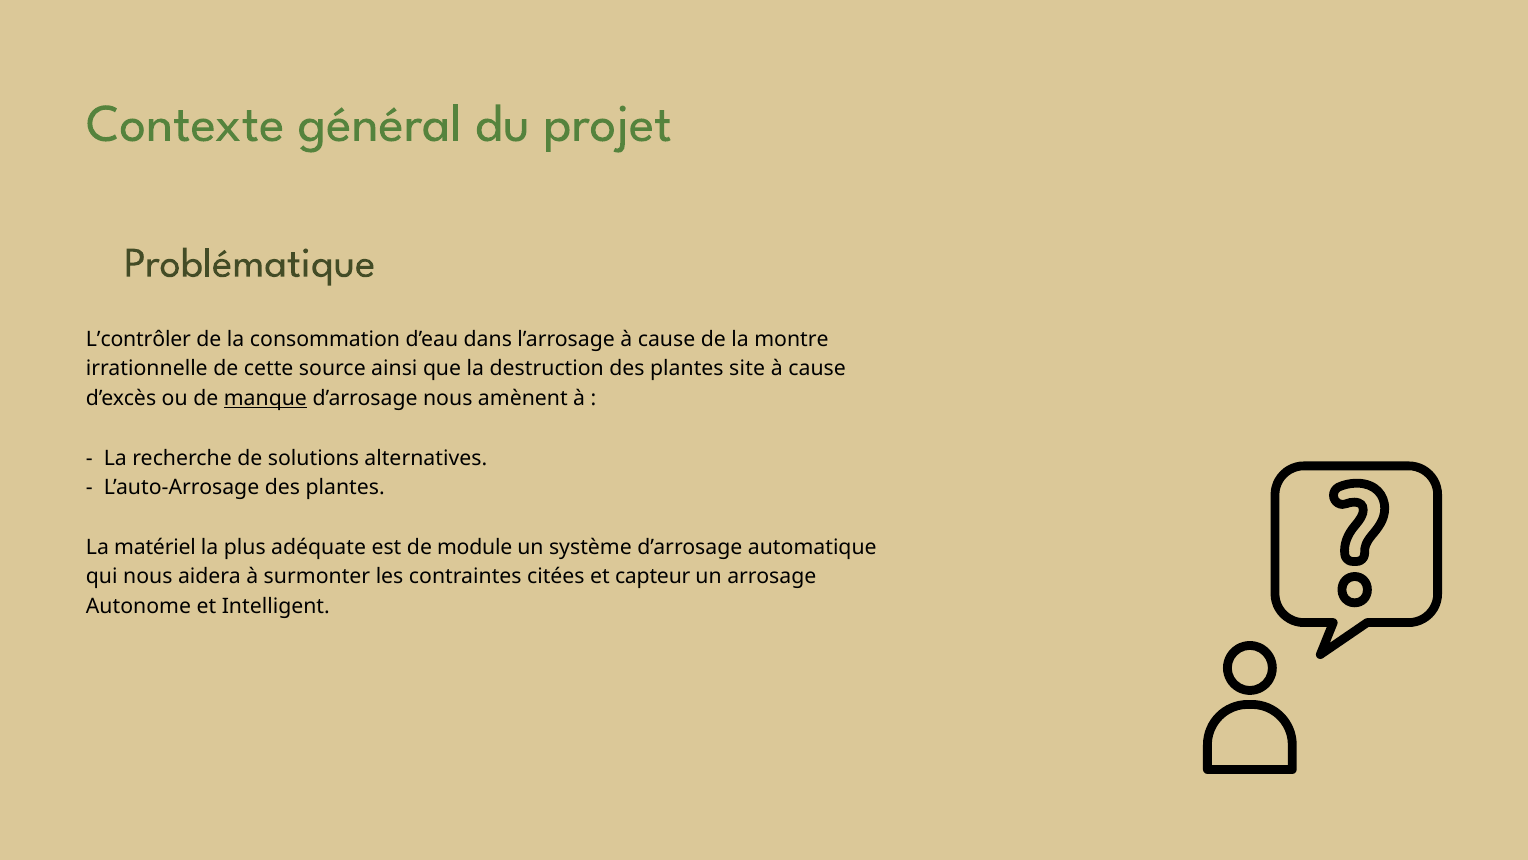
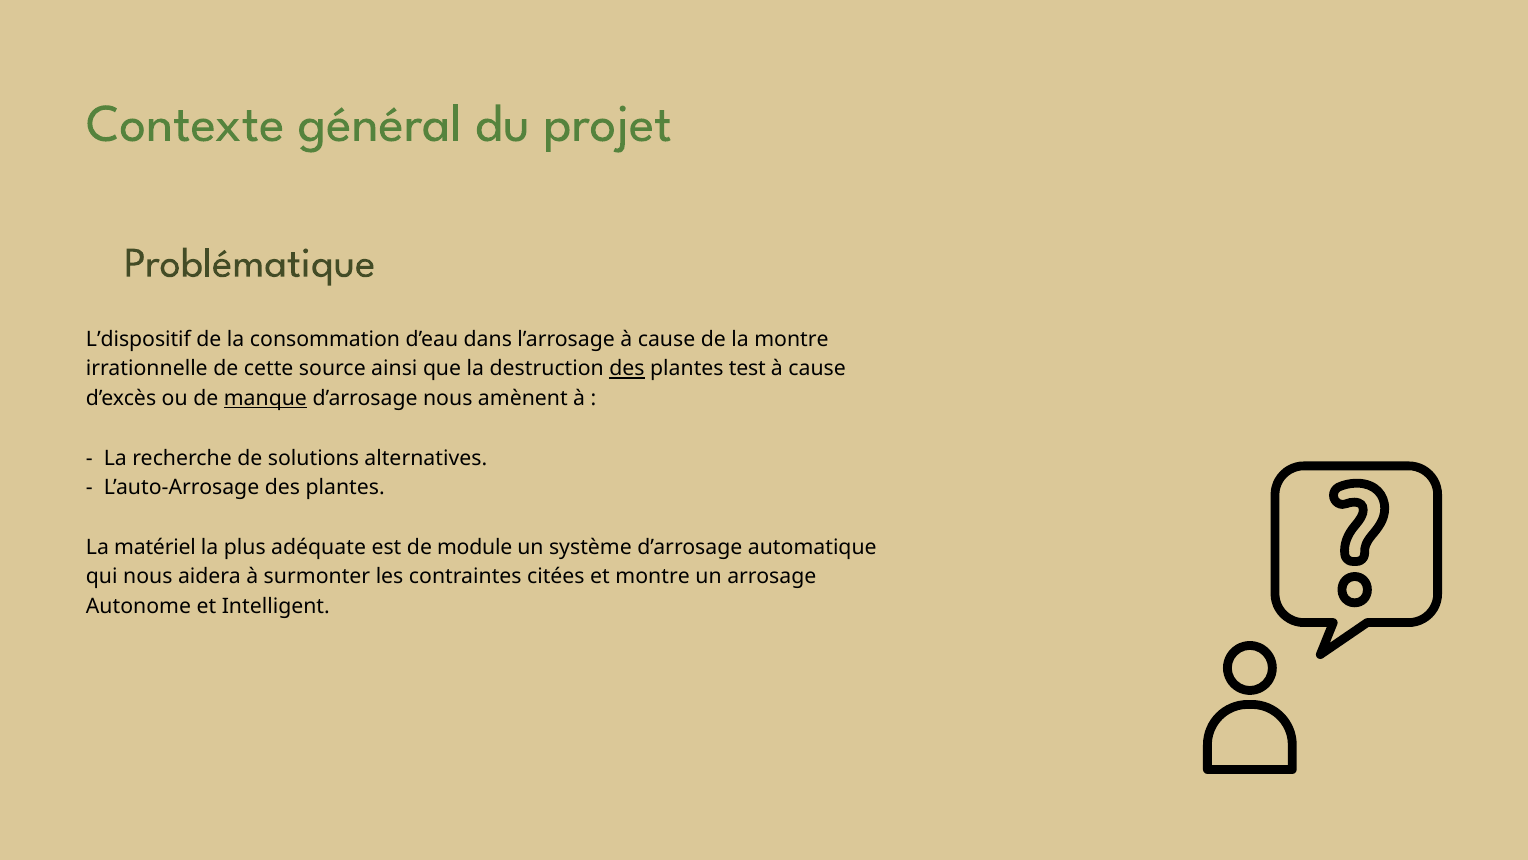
L’contrôler: L’contrôler -> L’dispositif (138, 339)
des underline: none -> present (627, 369)
site: site -> test (747, 369)
et capteur: capteur -> montre (653, 577)
